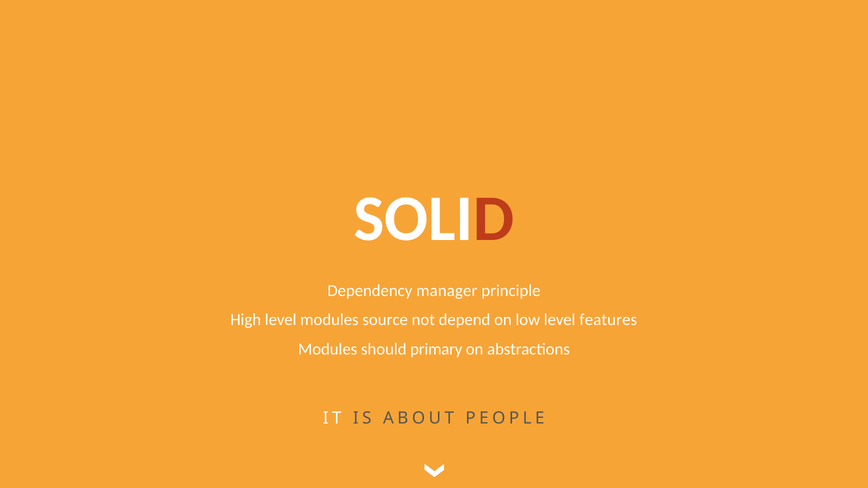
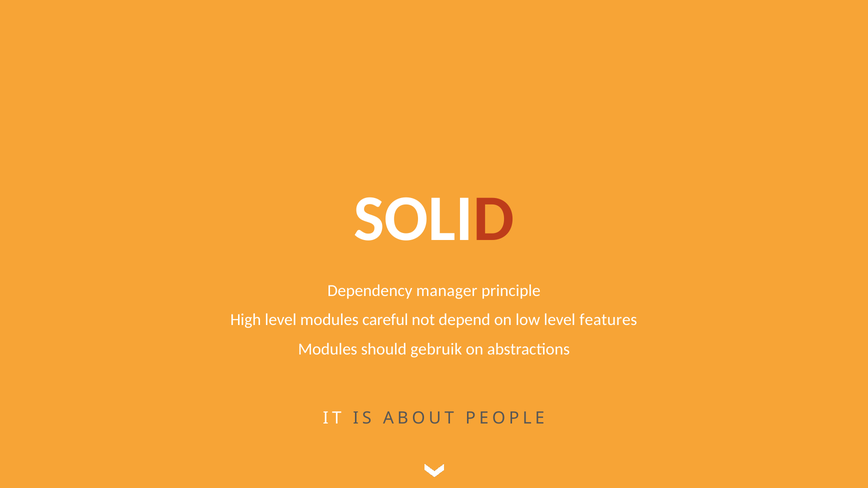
source: source -> careful (385, 320)
primary: primary -> gebruik (436, 349)
